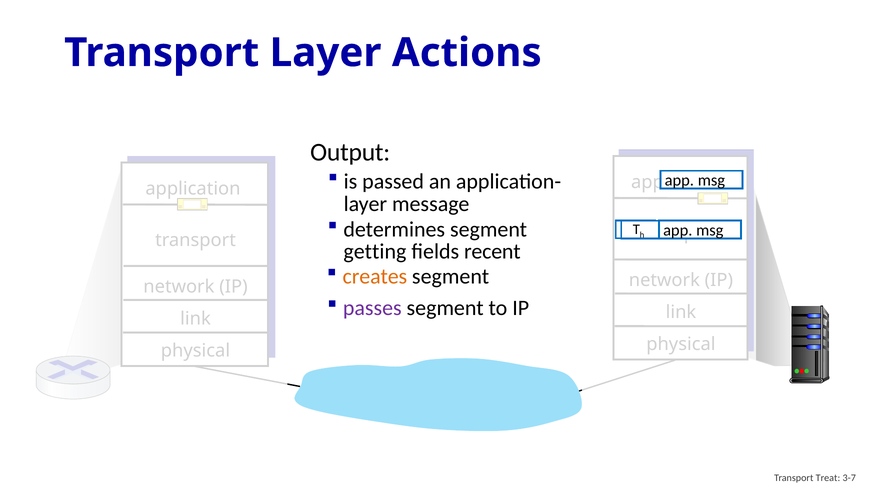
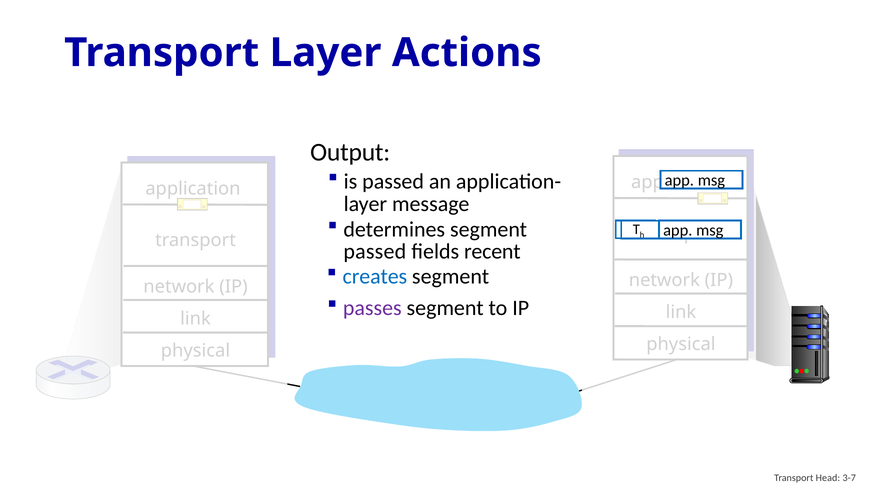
getting: getting -> passed (375, 252)
creates colour: orange -> blue (375, 277)
Treat: Treat -> Head (828, 478)
